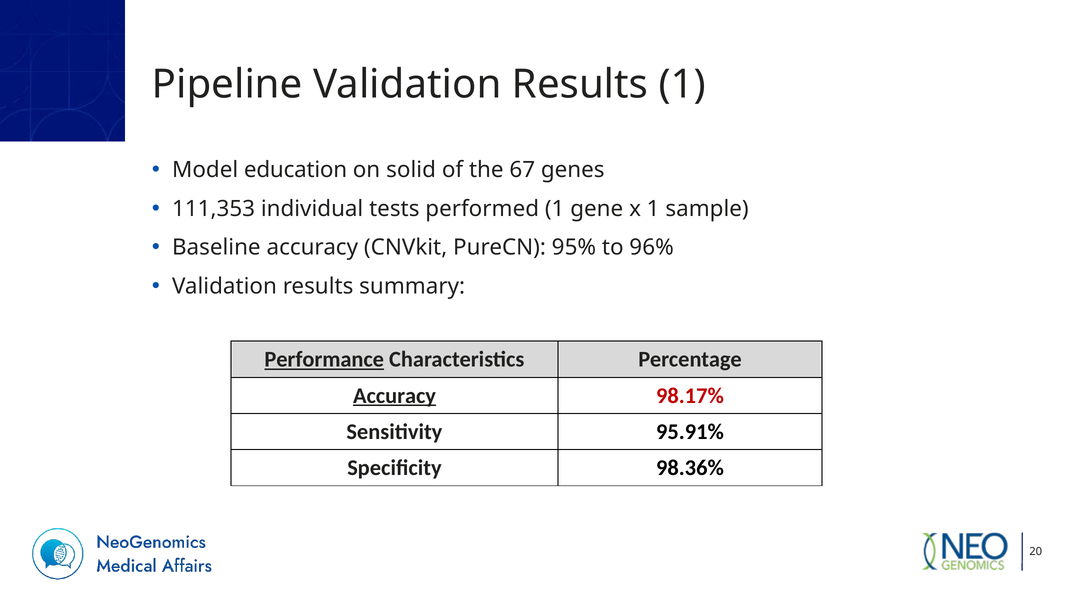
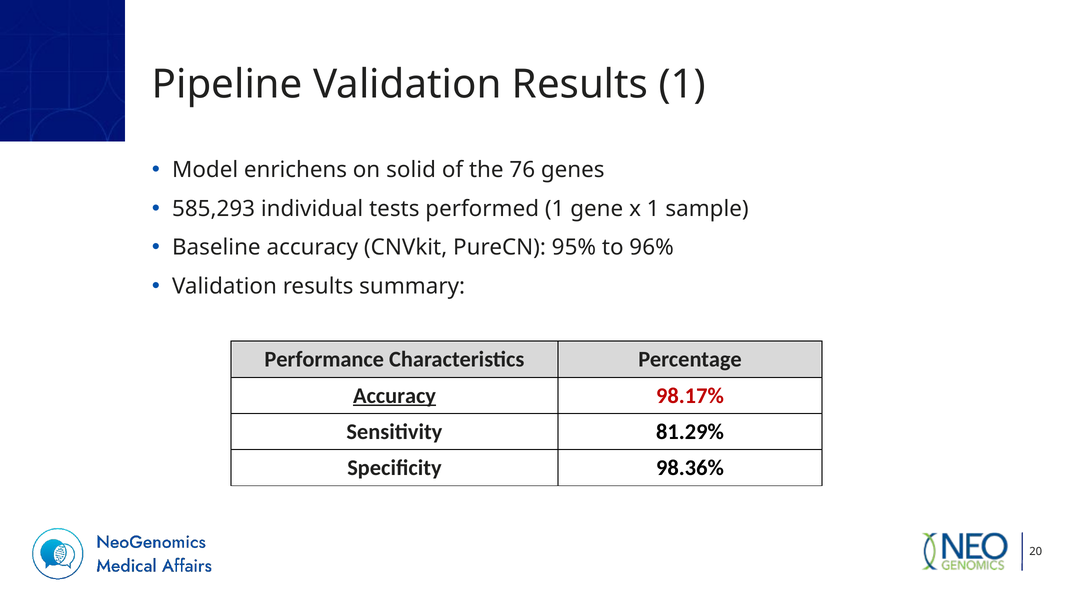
education: education -> enrichens (296, 170)
67: 67 -> 76 (522, 170)
111,353: 111,353 -> 585,293 (214, 209)
Performance underline: present -> none (324, 359)
95.91%: 95.91% -> 81.29% (690, 432)
